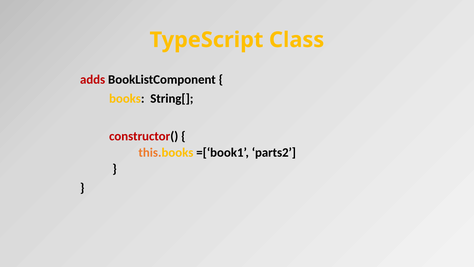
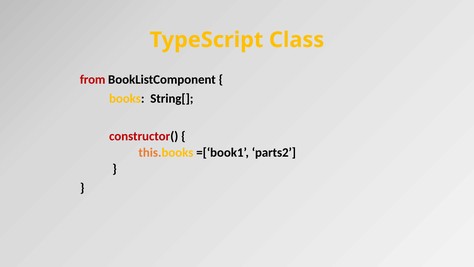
adds: adds -> from (93, 80)
